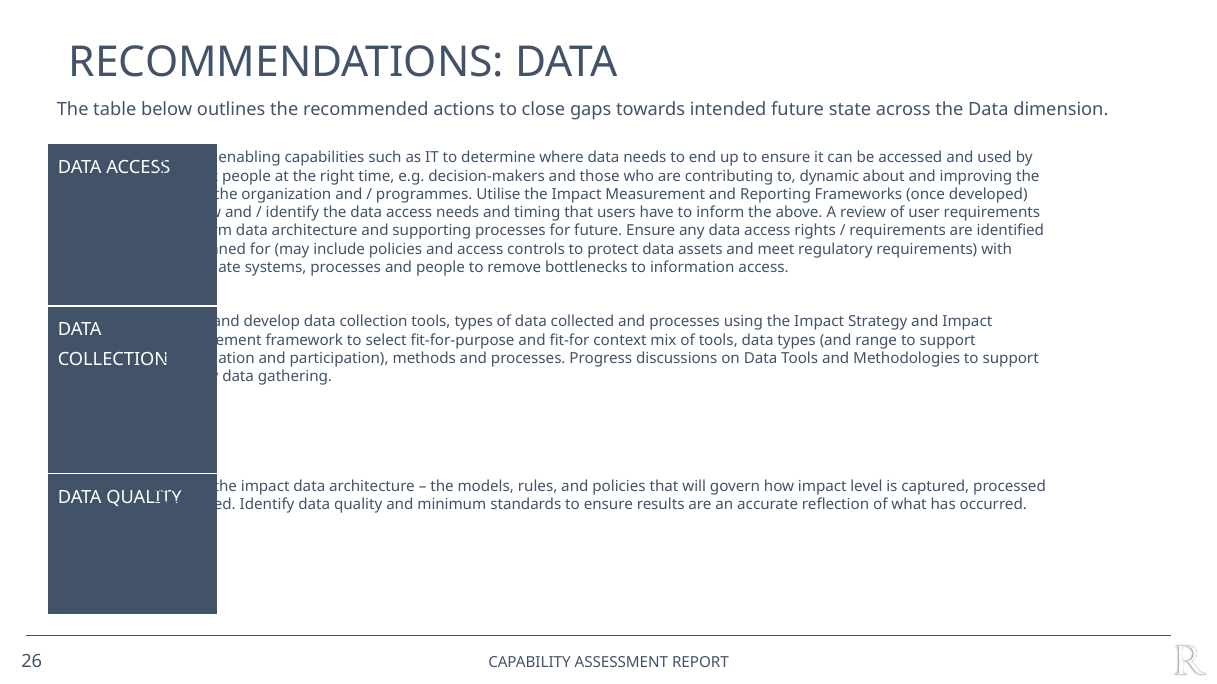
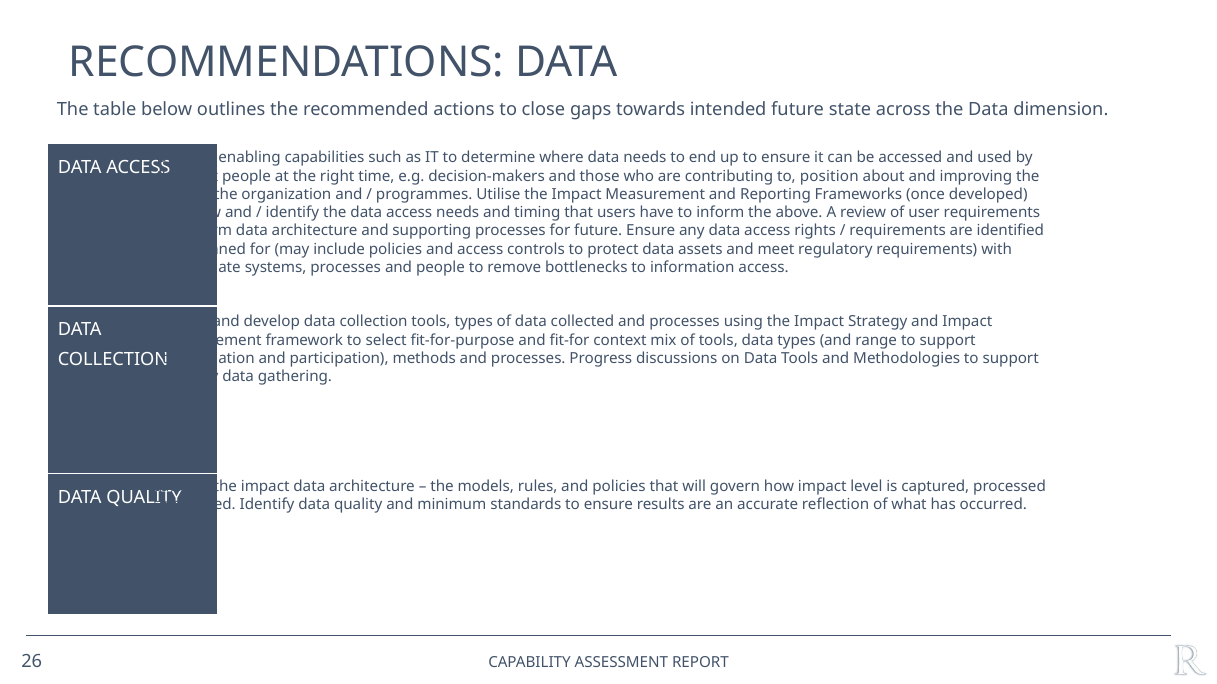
dynamic: dynamic -> position (829, 176)
